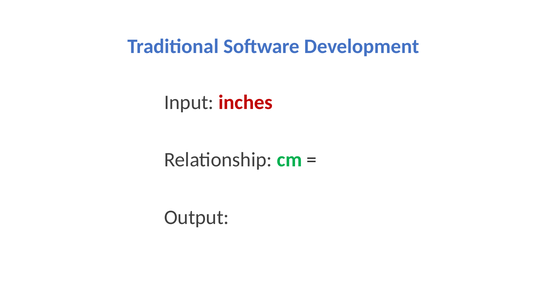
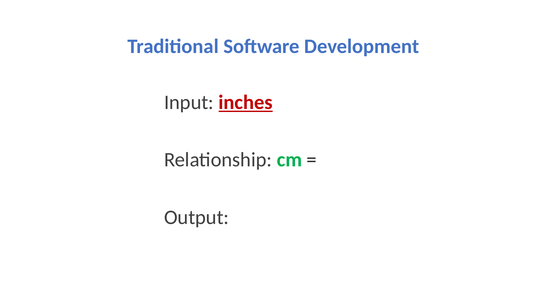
inches underline: none -> present (246, 102)
